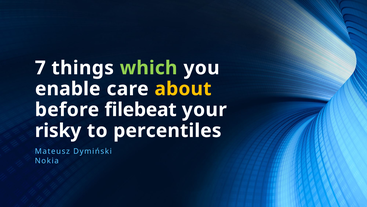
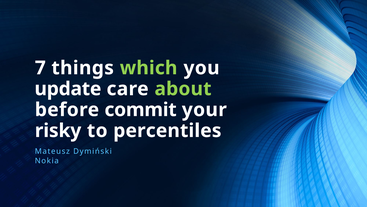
enable: enable -> update (68, 89)
about colour: yellow -> light green (183, 89)
filebeat: filebeat -> commit (141, 110)
